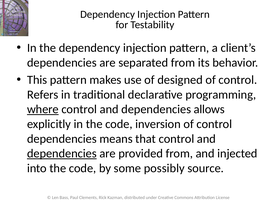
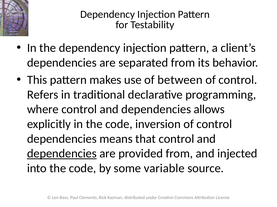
designed: designed -> between (180, 80)
where underline: present -> none (43, 110)
possibly: possibly -> variable (164, 169)
